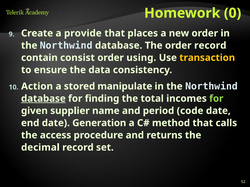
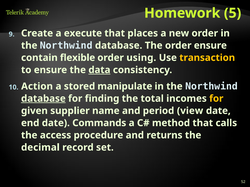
0: 0 -> 5 (233, 13)
provide: provide -> execute (83, 33)
order record: record -> ensure (210, 46)
consist: consist -> flexible (78, 58)
data underline: none -> present (99, 70)
for colour: light green -> yellow (216, 99)
code: code -> view (190, 111)
Generation: Generation -> Commands (99, 123)
